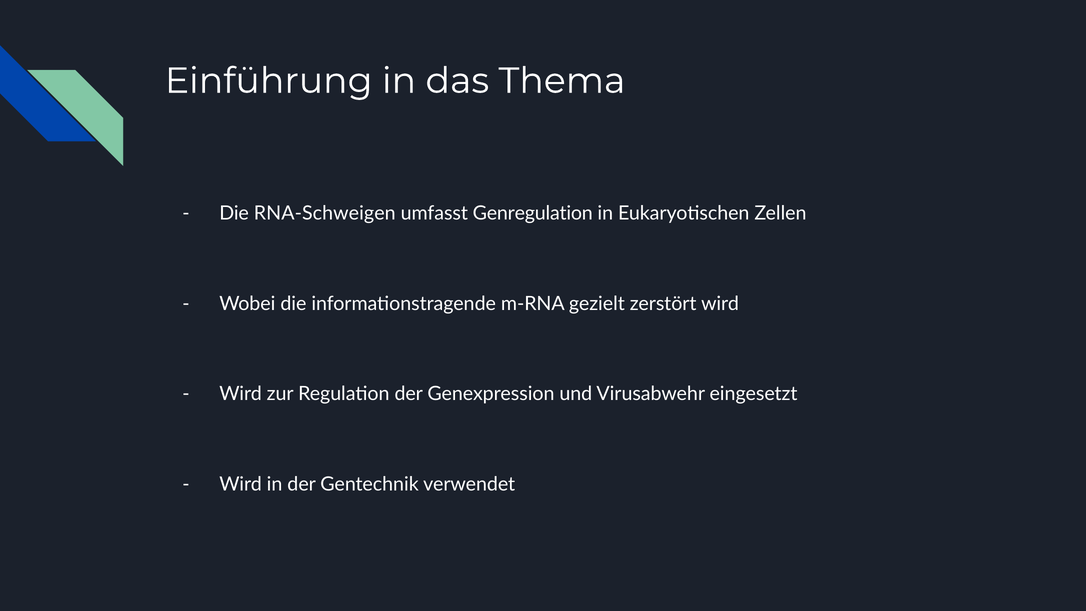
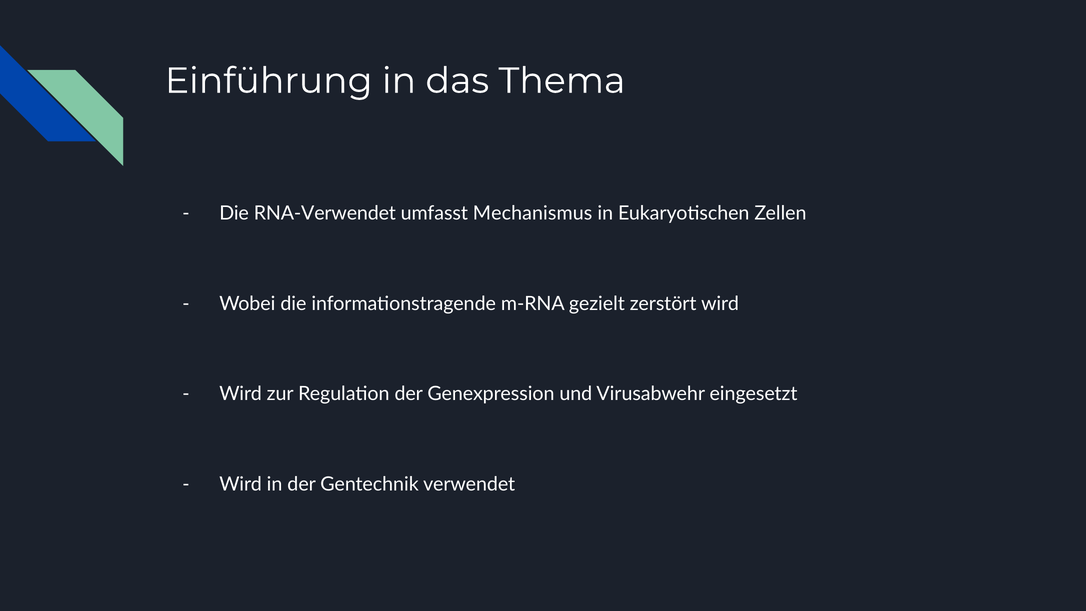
RNA-Schweigen: RNA-Schweigen -> RNA-Verwendet (325, 213)
Genregulation: Genregulation -> Mechanismus (533, 213)
